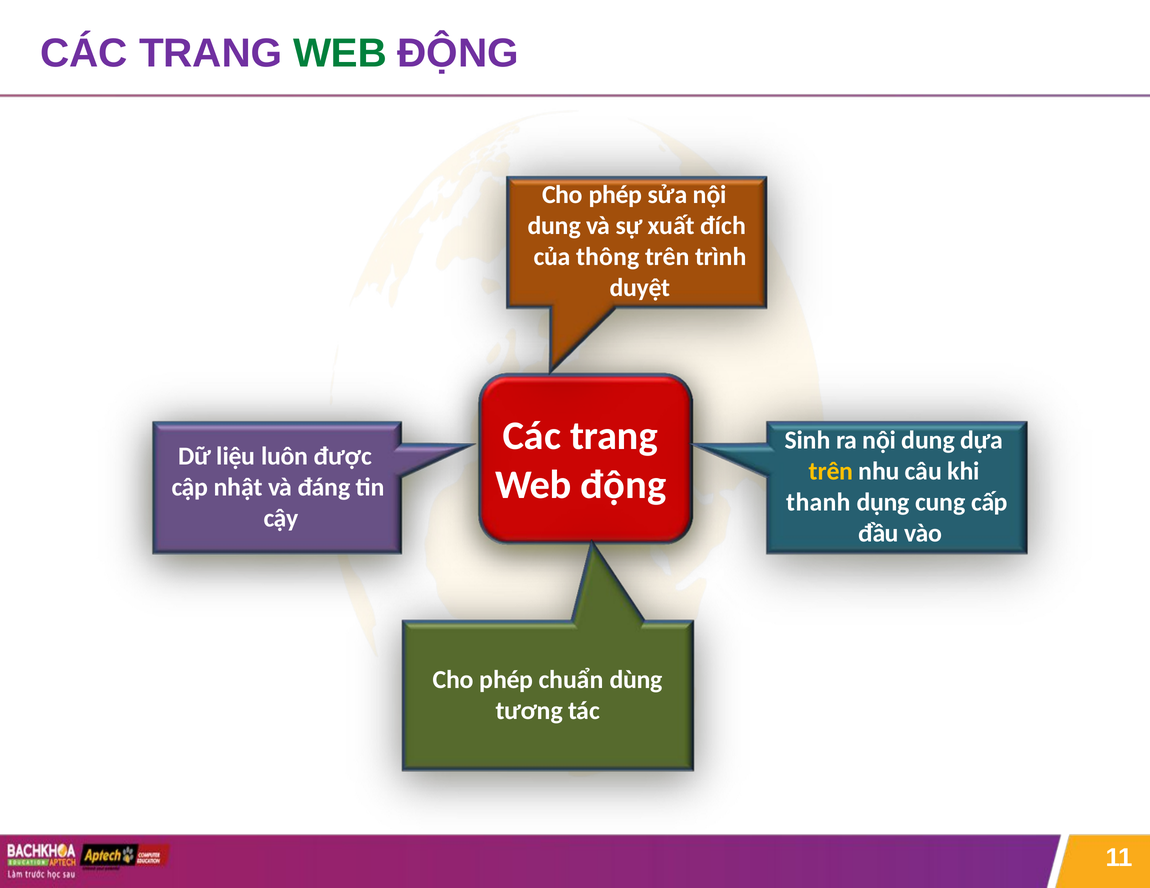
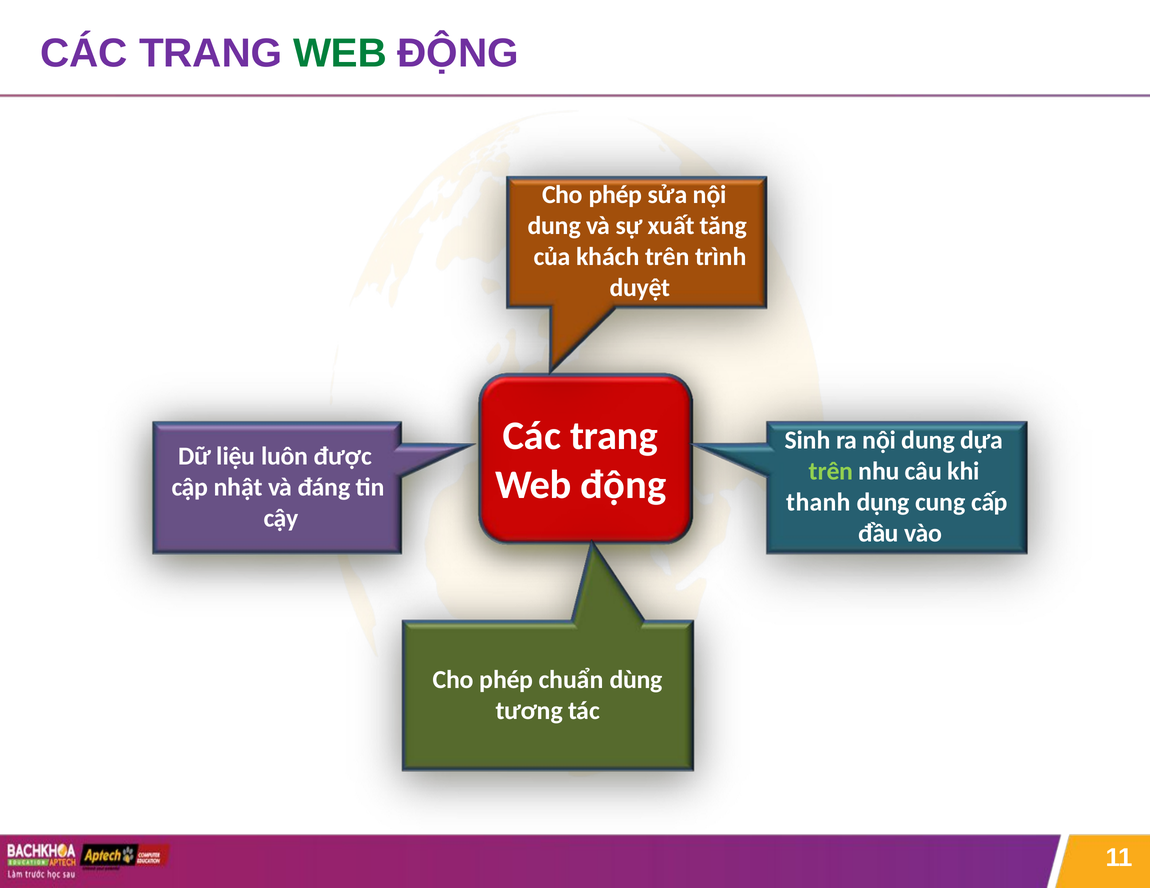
đích: đích -> tăng (723, 226)
thông: thông -> khách (608, 257)
trên colour: yellow -> light green (831, 472)
